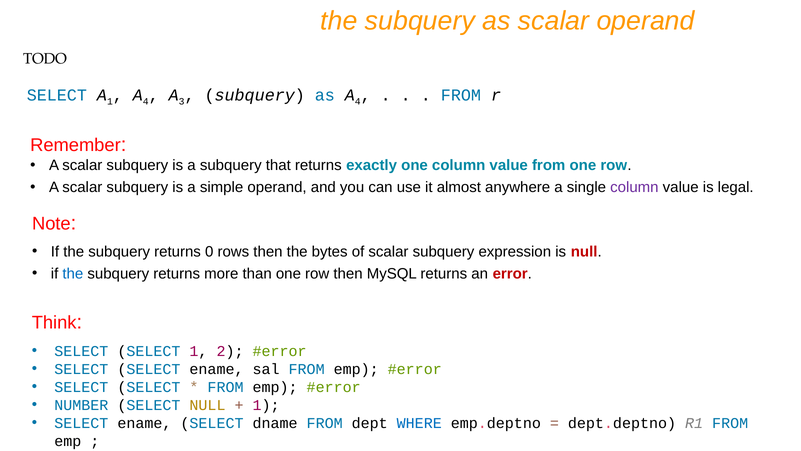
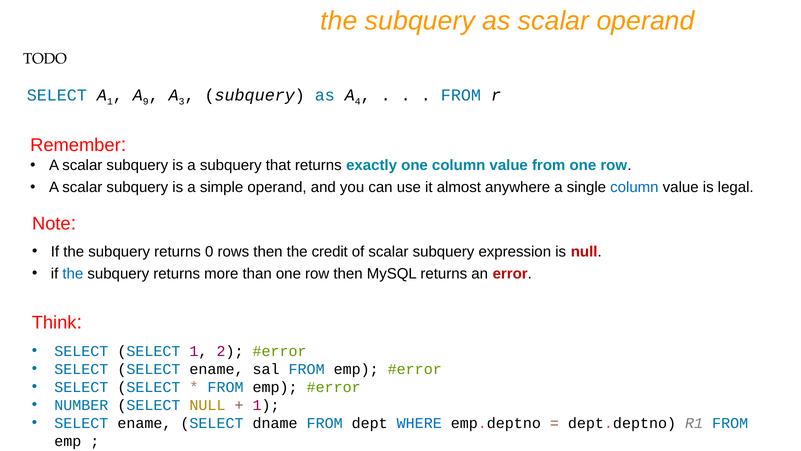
4: 4 -> 9 (146, 102)
column colour: purple -> blue (634, 187)
bytes: bytes -> credit (330, 251)
